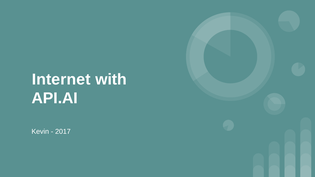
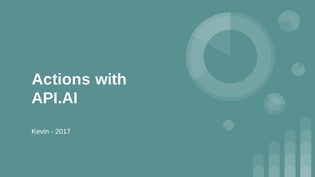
Internet: Internet -> Actions (61, 80)
